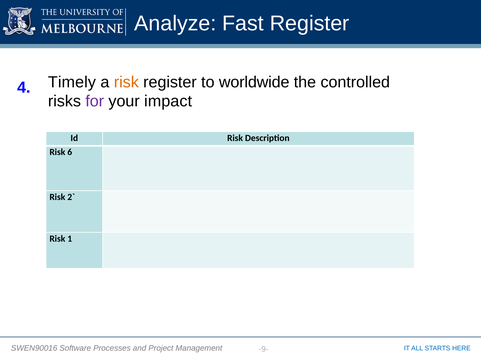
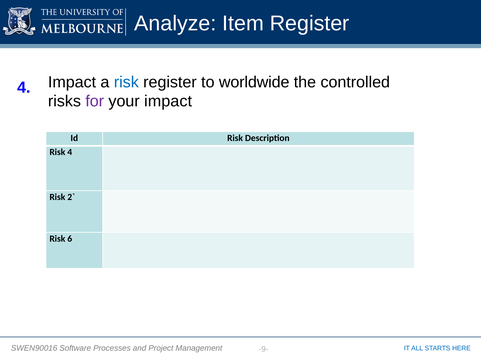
Fast: Fast -> Item (243, 24)
Timely: Timely -> Impact (72, 82)
risk colour: orange -> blue (126, 82)
Risk 6: 6 -> 4 (70, 152)
1: 1 -> 6 (70, 238)
